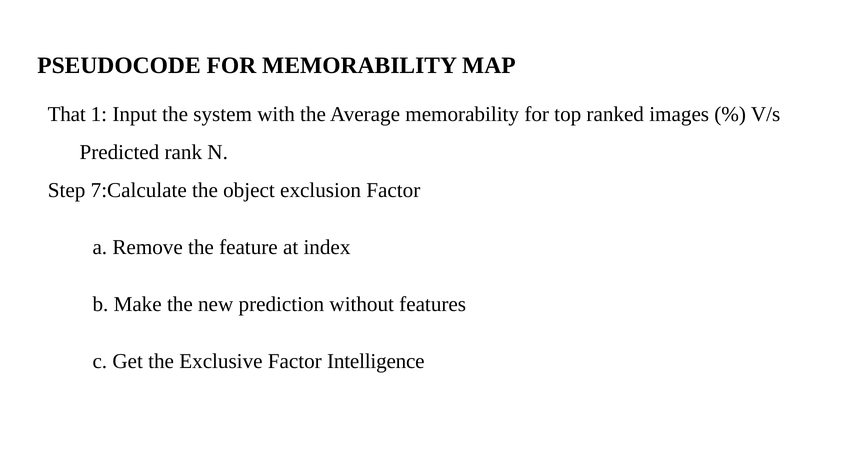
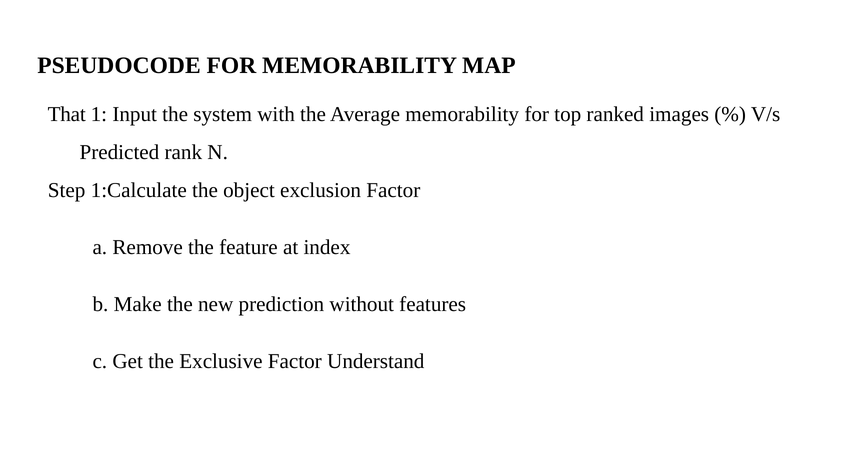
7:Calculate: 7:Calculate -> 1:Calculate (139, 190)
Intelligence: Intelligence -> Understand (376, 361)
